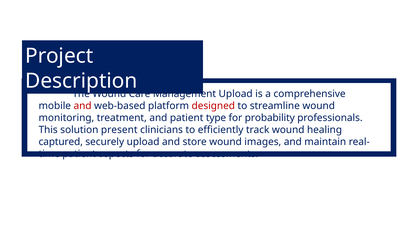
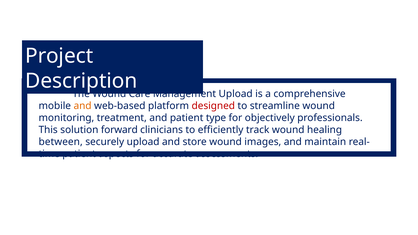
and colour: red -> orange (83, 106)
probability: probability -> objectively (270, 118)
present: present -> forward (119, 130)
captured: captured -> between (61, 142)
